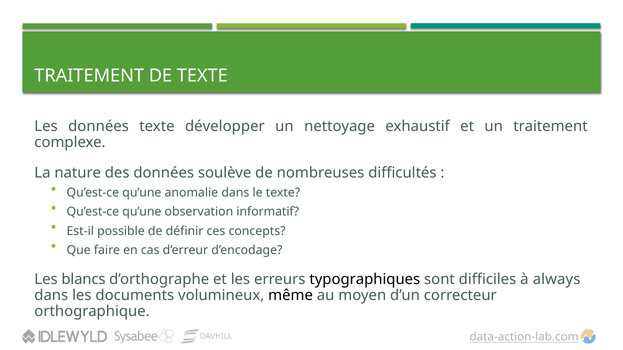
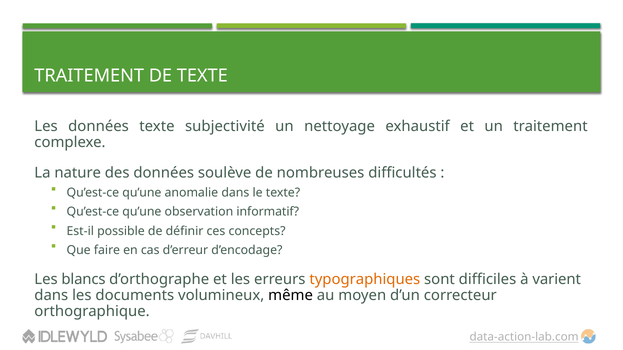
développer: développer -> subjectivité (225, 126)
typographiques colour: black -> orange (365, 280)
always: always -> varient (557, 280)
